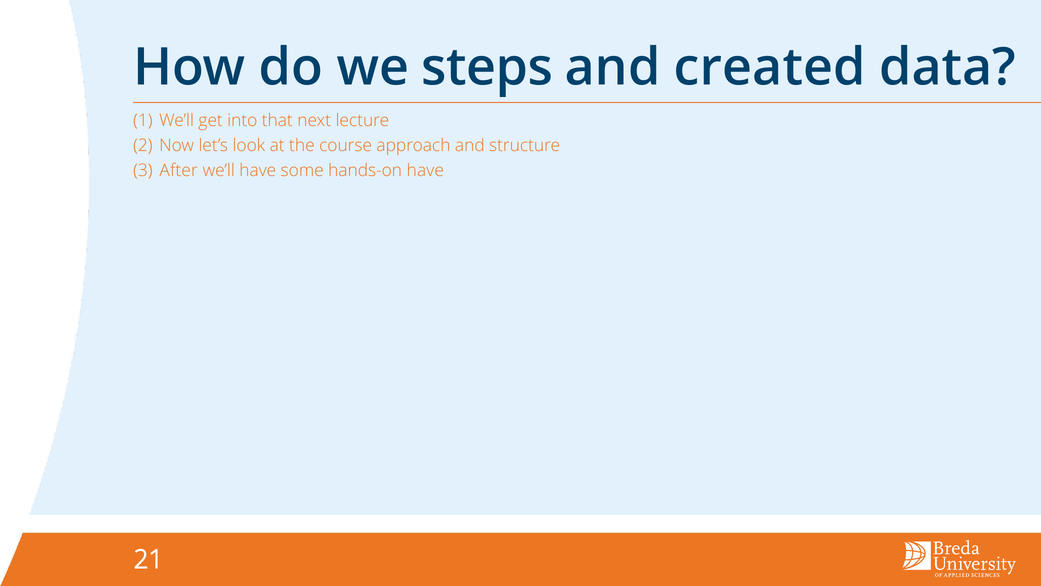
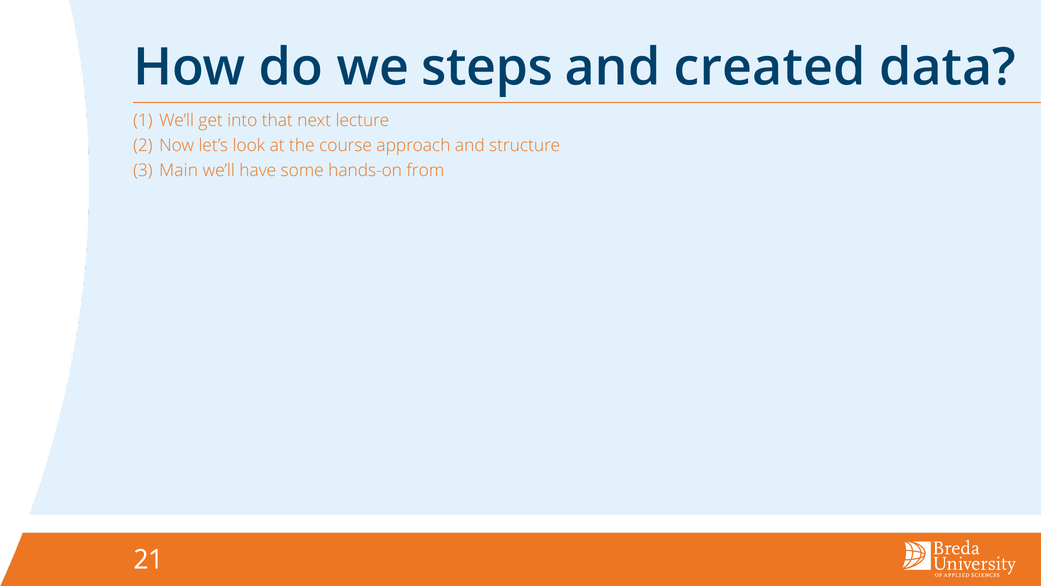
After: After -> Main (179, 170)
hands-on have: have -> from (425, 170)
